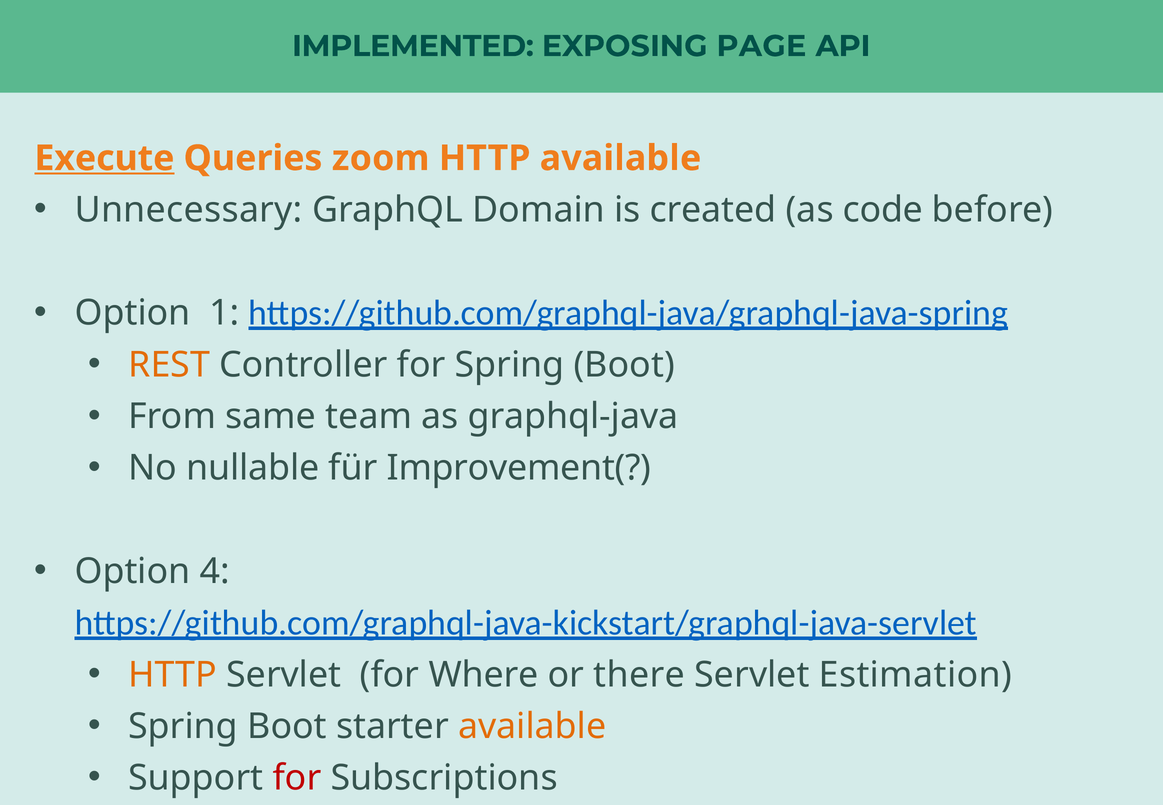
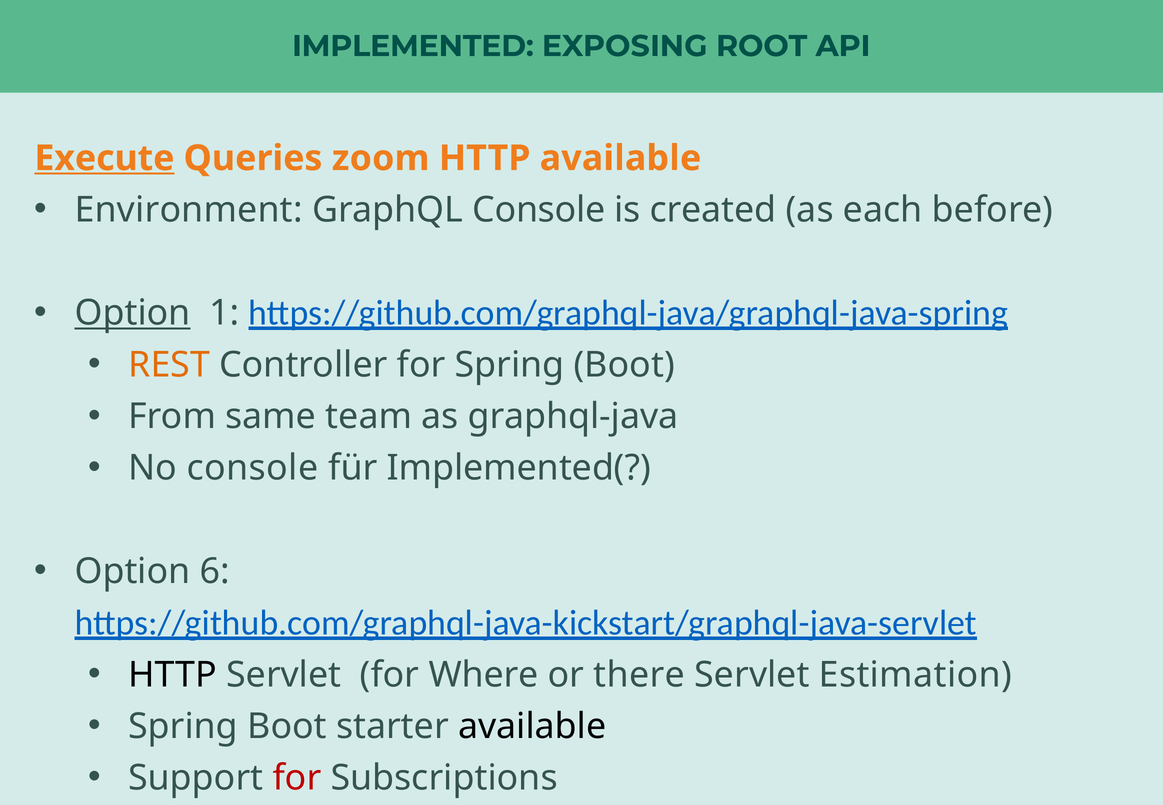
PAGE: PAGE -> ROOT (762, 46)
Unnecessary: Unnecessary -> Environment (189, 210)
GraphQL Domain: Domain -> Console (539, 210)
code: code -> each (883, 210)
Option underline: none -> present (133, 313)
No nullable: nullable -> console (253, 468)
Improvement(: Improvement( -> Implemented( (519, 468)
4: 4 -> 6 (215, 571)
HTTP colour: orange -> black (173, 675)
available colour: orange -> black (532, 727)
